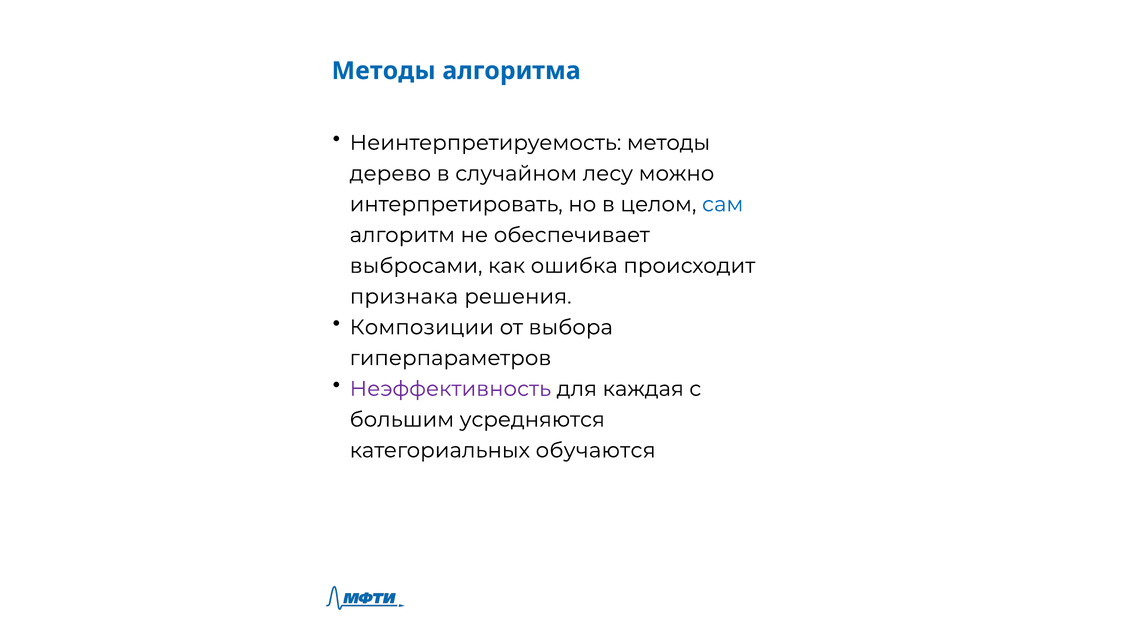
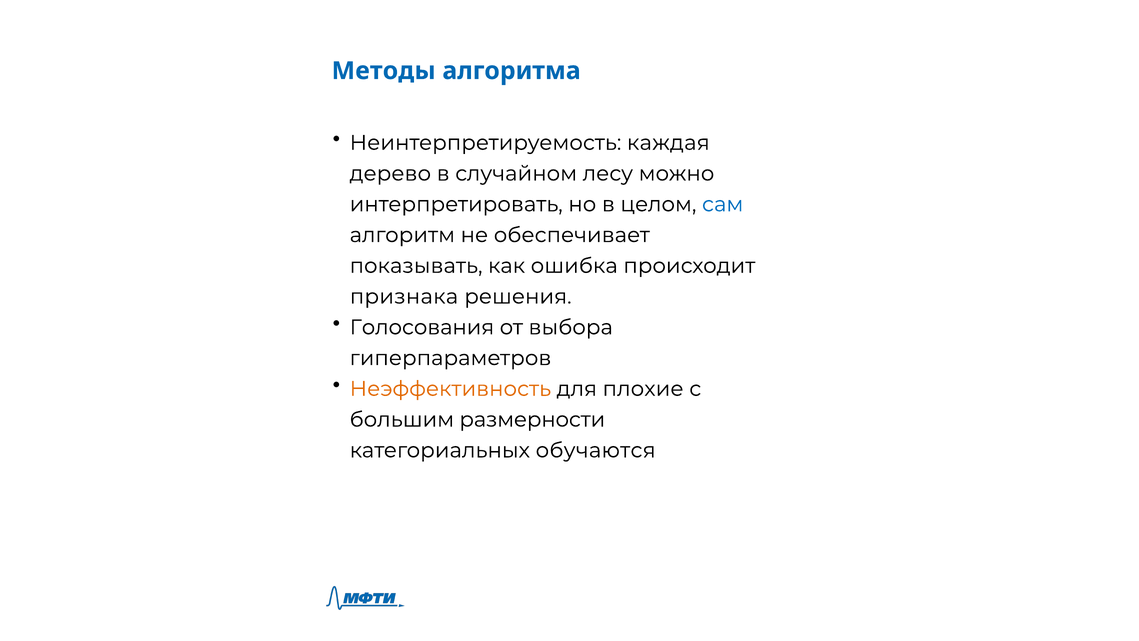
Неинтерпретируемость методы: методы -> каждая (668, 143)
выбросами: выбросами -> показывать (416, 266)
Композиции: Композиции -> Голосования (422, 327)
Неэффективность colour: purple -> orange (450, 389)
каждая: каждая -> плохие (643, 389)
усредняются: усредняются -> размерности (532, 419)
